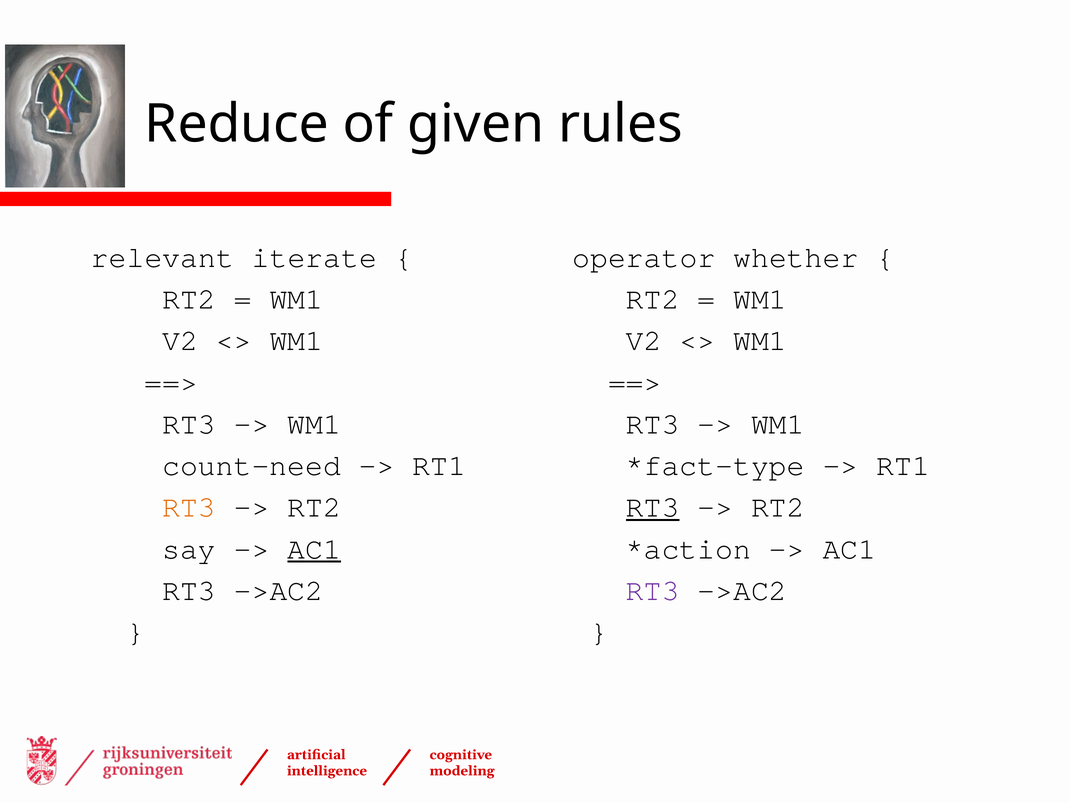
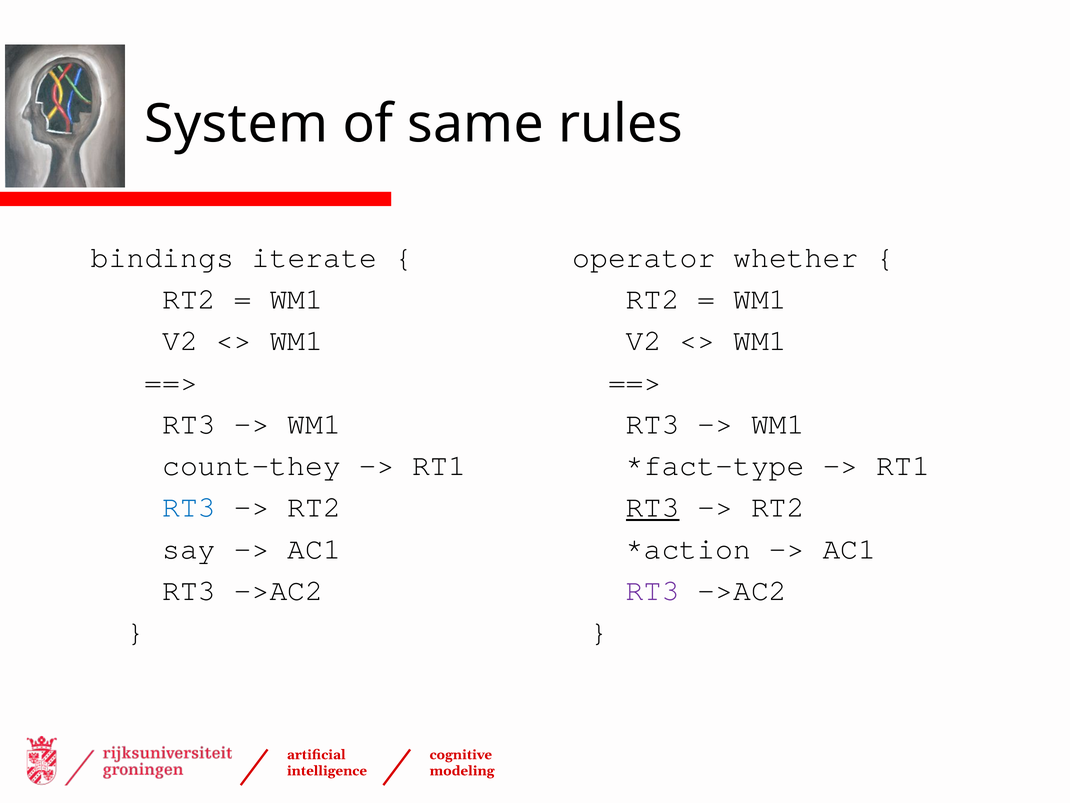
Reduce: Reduce -> System (236, 124)
given: given -> same (476, 124)
relevant: relevant -> bindings (162, 257)
count-need: count-need -> count-they (252, 465)
RT3 colour: orange -> blue (189, 507)
AC1 underline: present -> none (314, 548)
